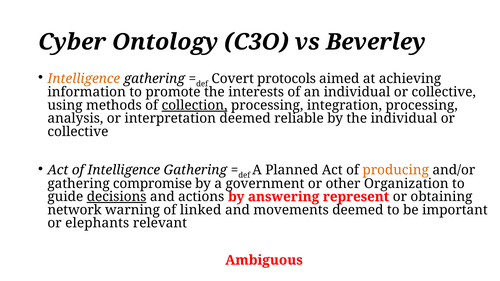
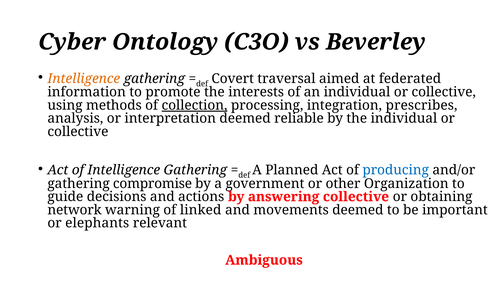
protocols: protocols -> traversal (286, 79)
achieving: achieving -> federated (410, 79)
integration processing: processing -> prescribes (422, 105)
producing colour: orange -> blue (396, 170)
decisions underline: present -> none (117, 197)
answering represent: represent -> collective (356, 197)
